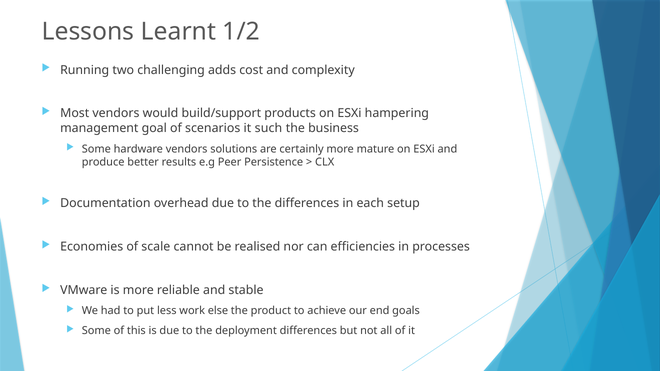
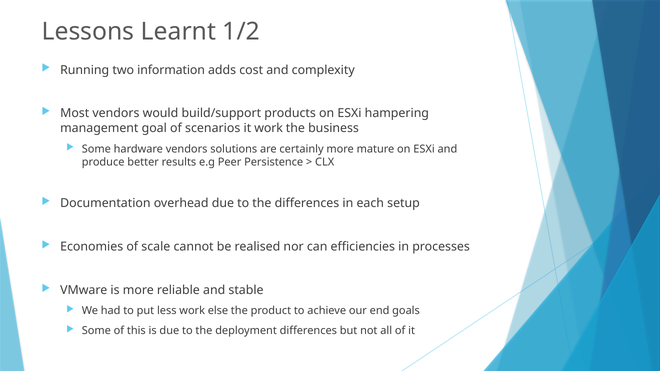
challenging: challenging -> information (171, 70)
it such: such -> work (269, 128)
